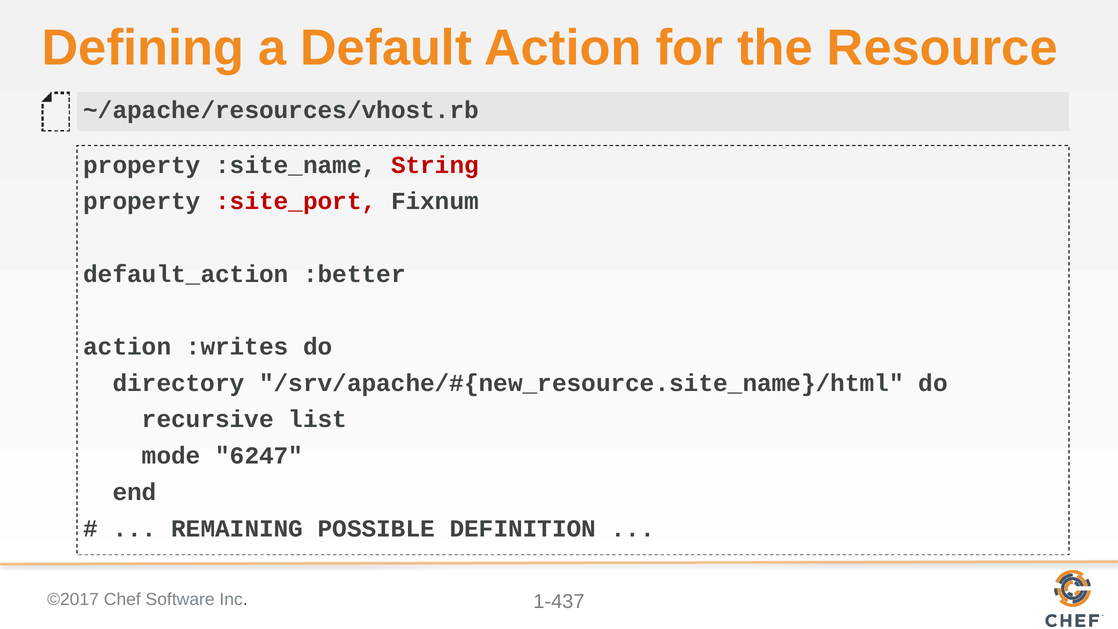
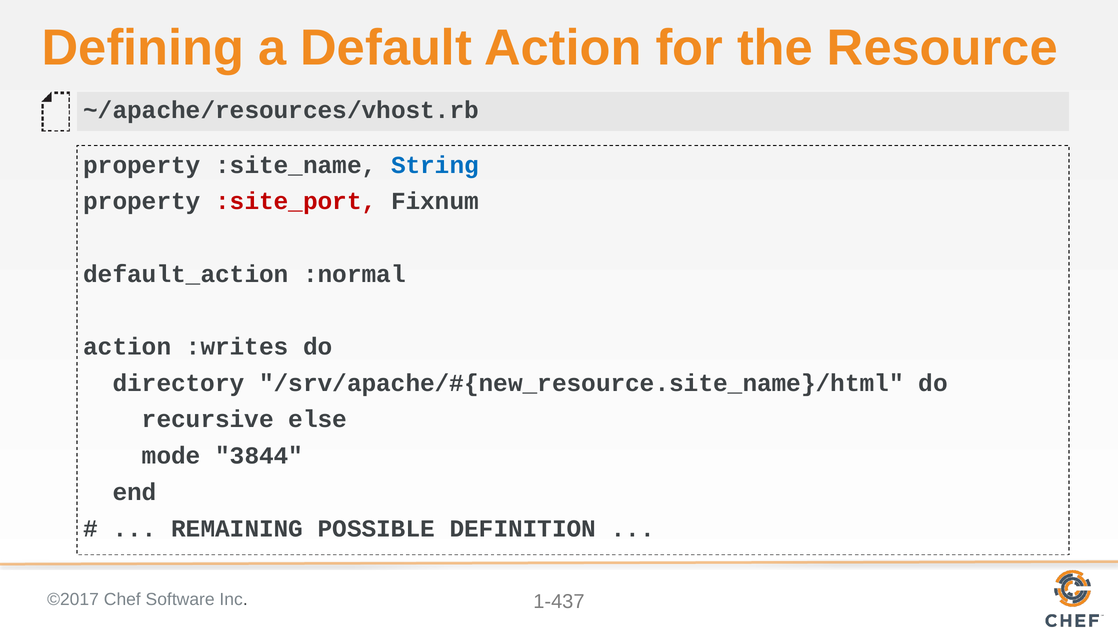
String colour: red -> blue (435, 165)
:better: :better -> :normal (354, 274)
list: list -> else (318, 419)
6247: 6247 -> 3844 (259, 456)
